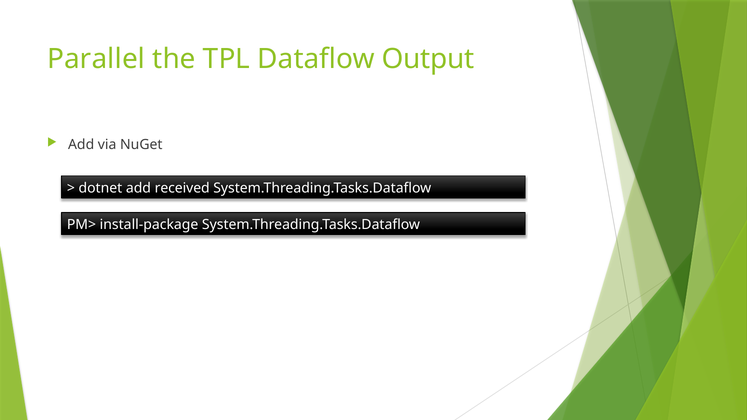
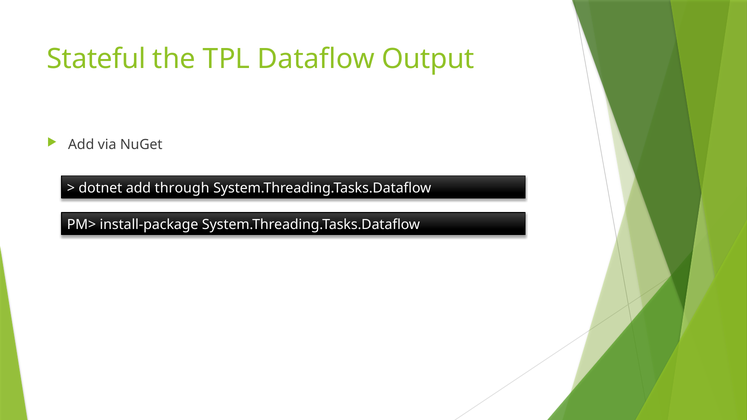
Parallel: Parallel -> Stateful (96, 59)
received: received -> through (182, 188)
